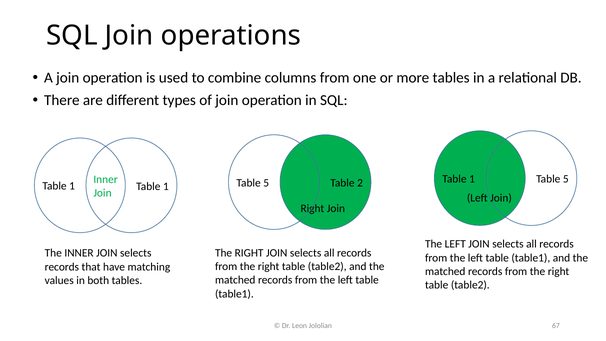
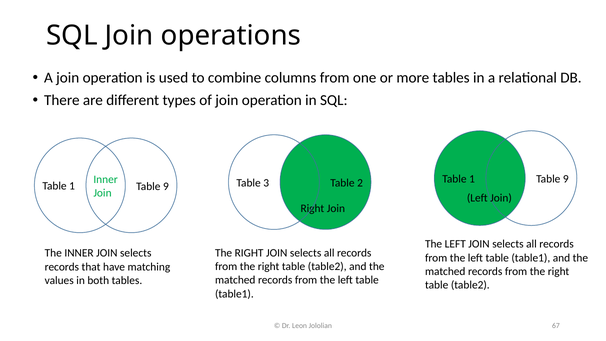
5: 5 -> 9 (566, 179)
5: 5 -> 3 (266, 183)
1: 1 -> 9 (166, 186)
